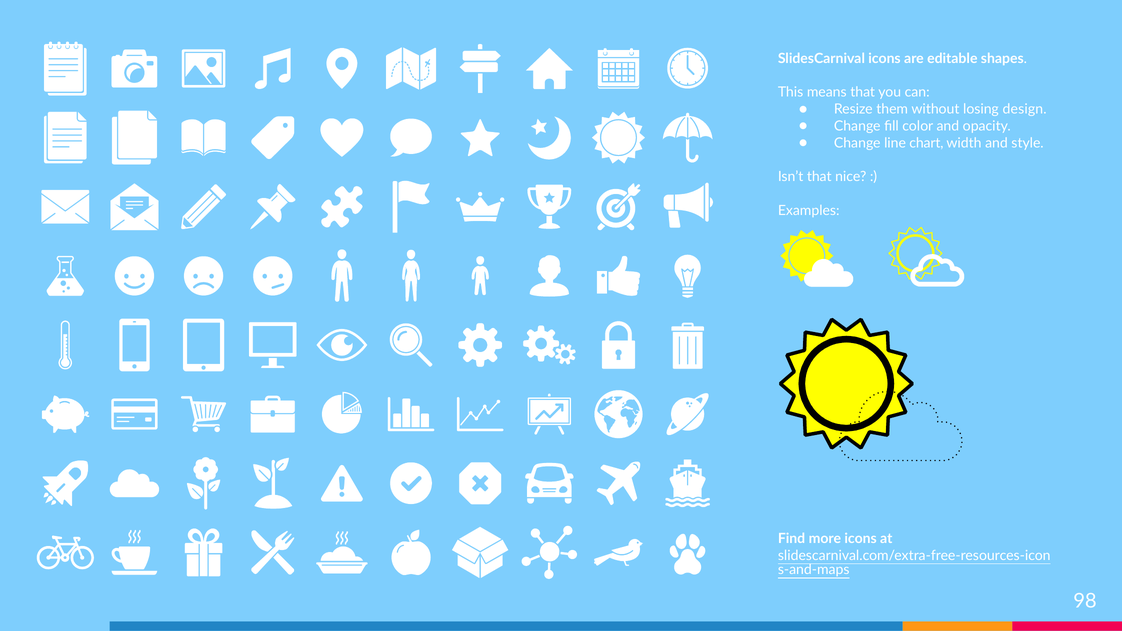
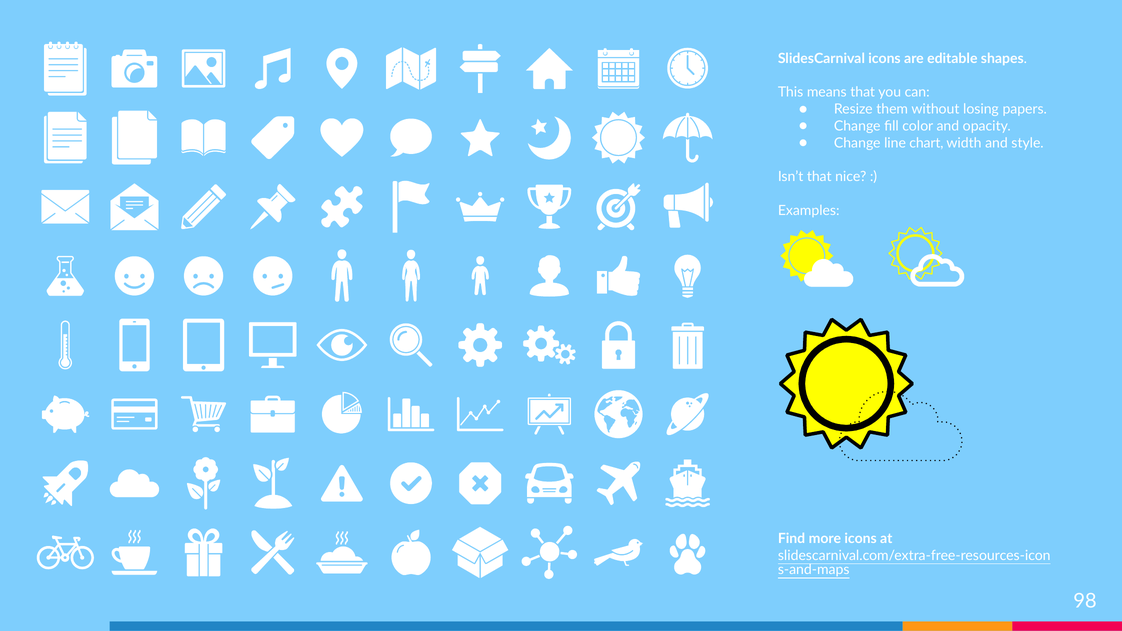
design: design -> papers (1025, 109)
